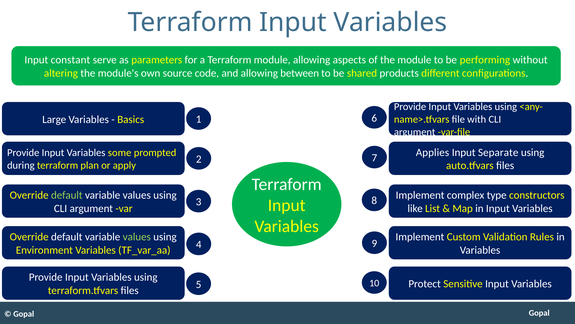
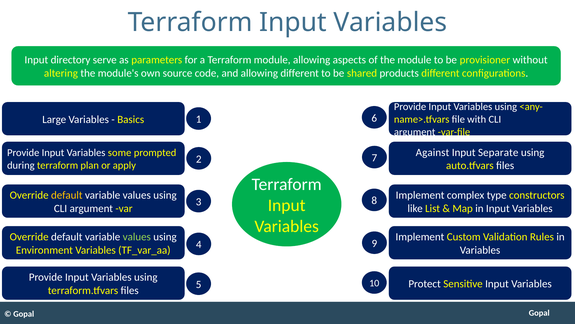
constant: constant -> directory (71, 60)
performing: performing -> provisioner (485, 60)
allowing between: between -> different (300, 73)
Applies: Applies -> Against (433, 152)
default colour: light green -> yellow (67, 195)
